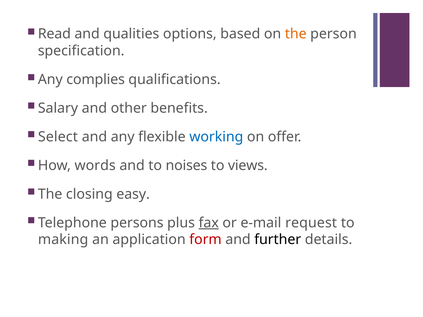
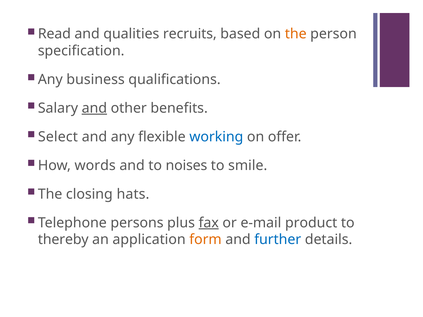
options: options -> recruits (190, 34)
complies: complies -> business (96, 80)
and underline: none -> present (94, 108)
views: views -> smile (248, 166)
easy: easy -> hats (133, 194)
request: request -> product (311, 223)
making: making -> thereby (63, 240)
form colour: red -> orange (205, 240)
further colour: black -> blue (278, 240)
